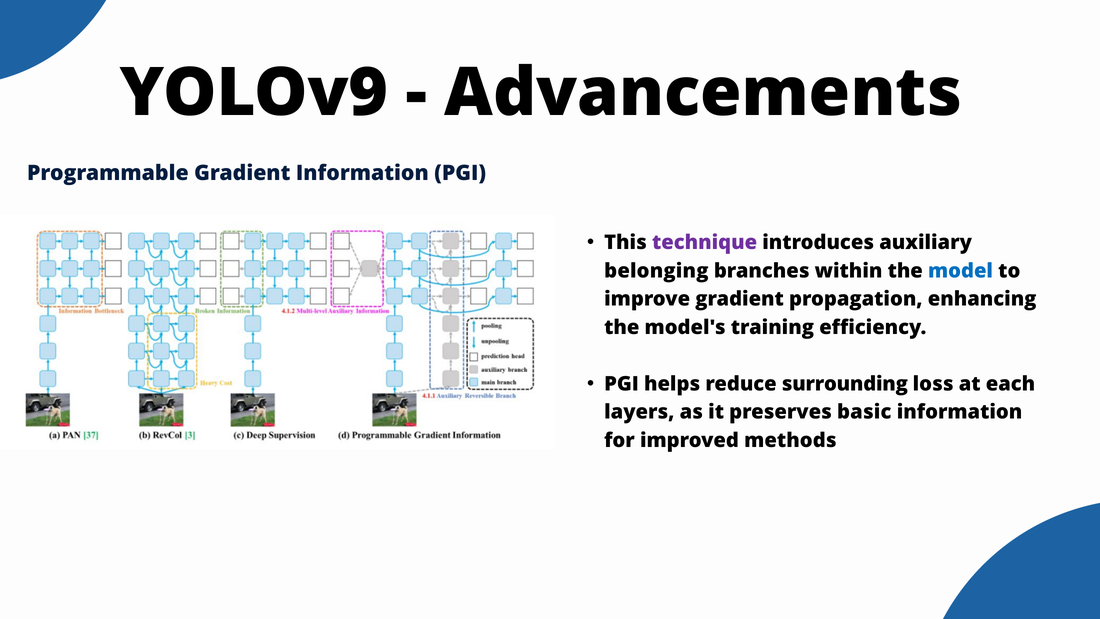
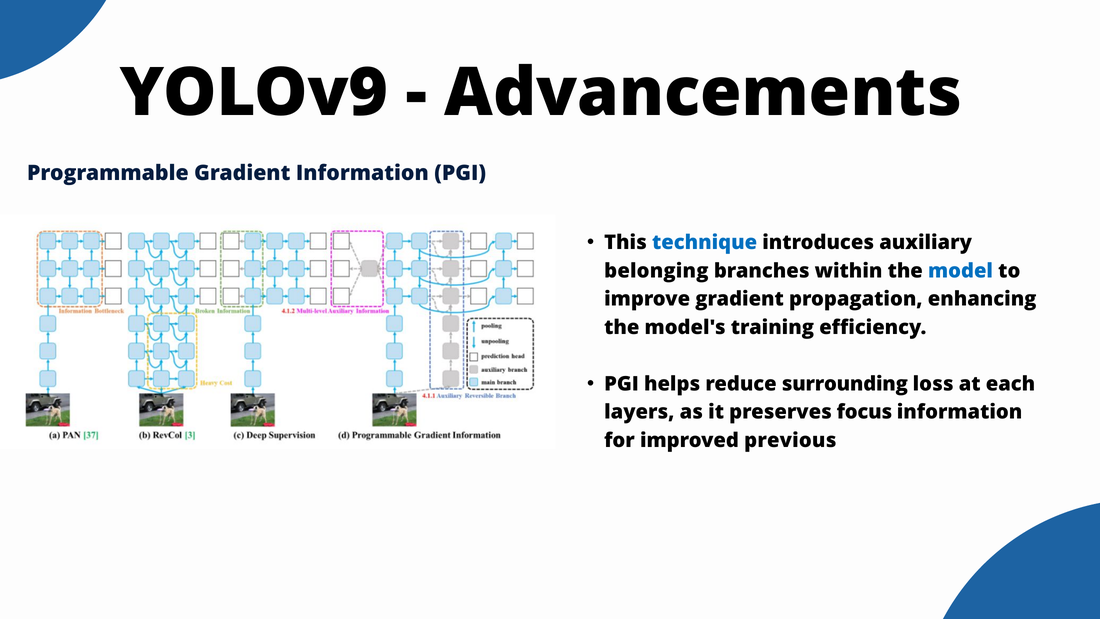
technique colour: purple -> blue (705, 243)
basic: basic -> focus (864, 412)
methods: methods -> previous (790, 440)
